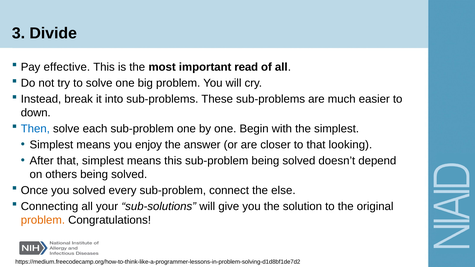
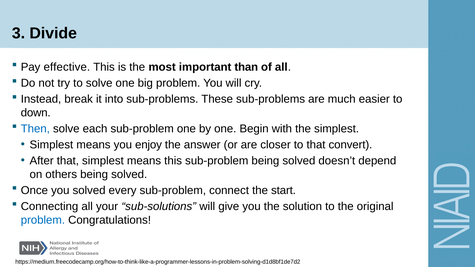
read: read -> than (246, 67)
looking: looking -> convert (350, 145)
else: else -> start (284, 191)
problem colour: orange -> blue (43, 220)
